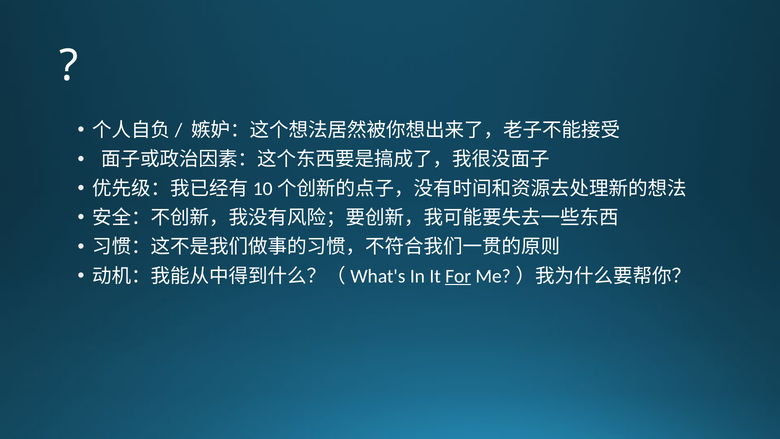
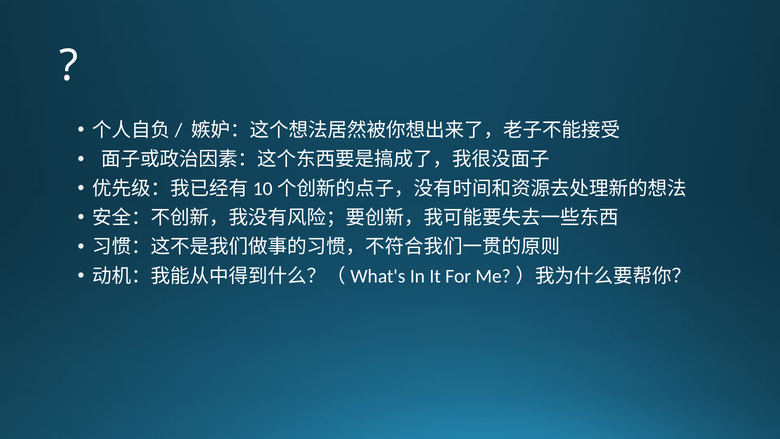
For underline: present -> none (458, 276)
